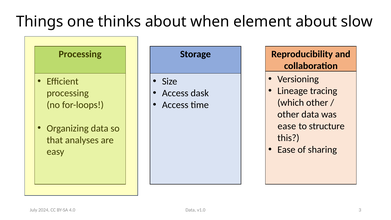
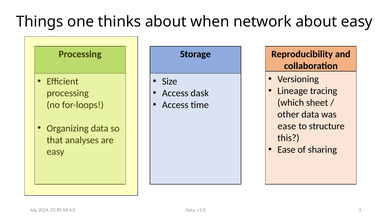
element: element -> network (262, 22)
about slow: slow -> easy (357, 22)
which other: other -> sheet (317, 103)
